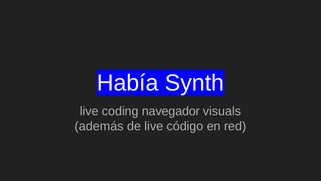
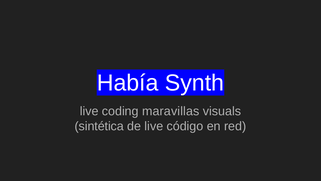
navegador: navegador -> maravillas (171, 111)
además: además -> sintética (99, 126)
